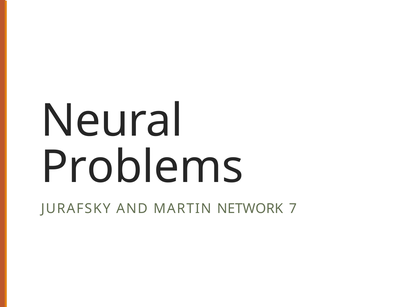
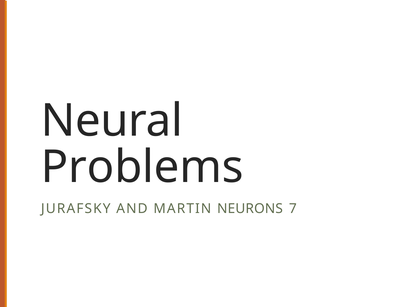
NETWORK: NETWORK -> NEURONS (250, 209)
